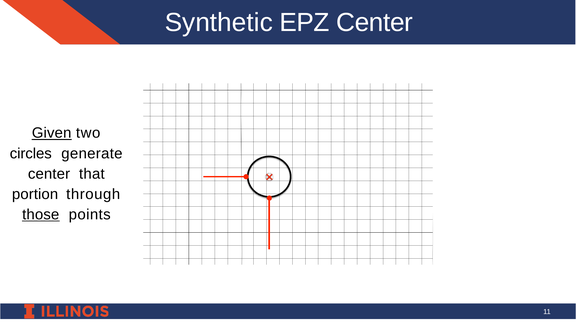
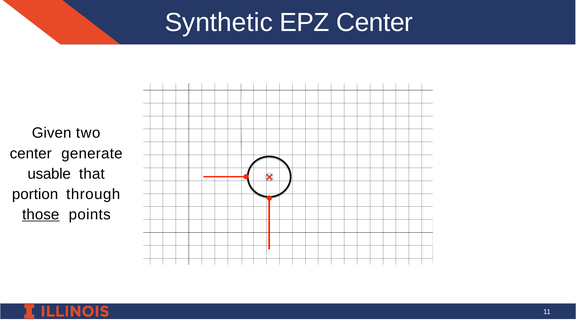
Given underline: present -> none (52, 133)
circles: circles -> center (31, 153)
center: center -> usable (49, 174)
